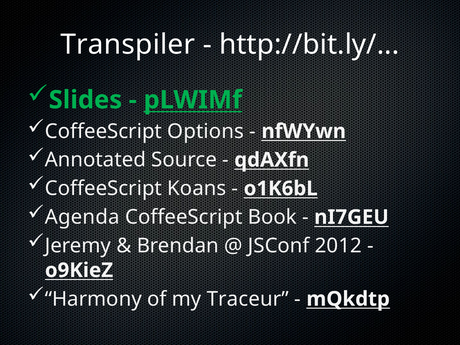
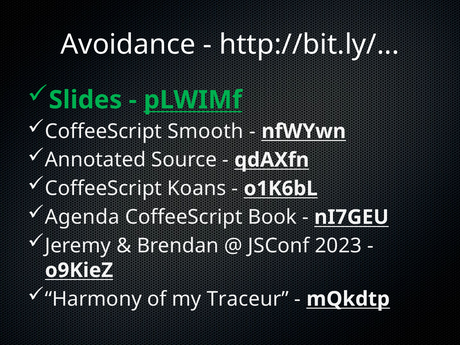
Transpiler: Transpiler -> Avoidance (128, 45)
Options: Options -> Smooth (206, 131)
2012: 2012 -> 2023 (338, 246)
